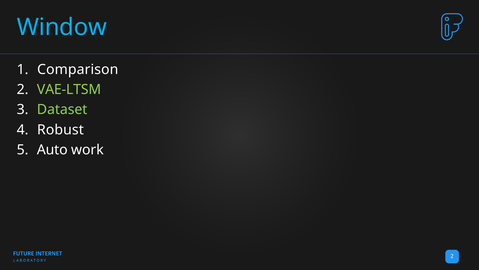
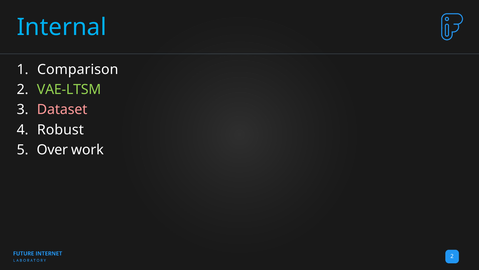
Window: Window -> Internal (62, 27)
Dataset colour: light green -> pink (62, 109)
Auto: Auto -> Over (52, 150)
